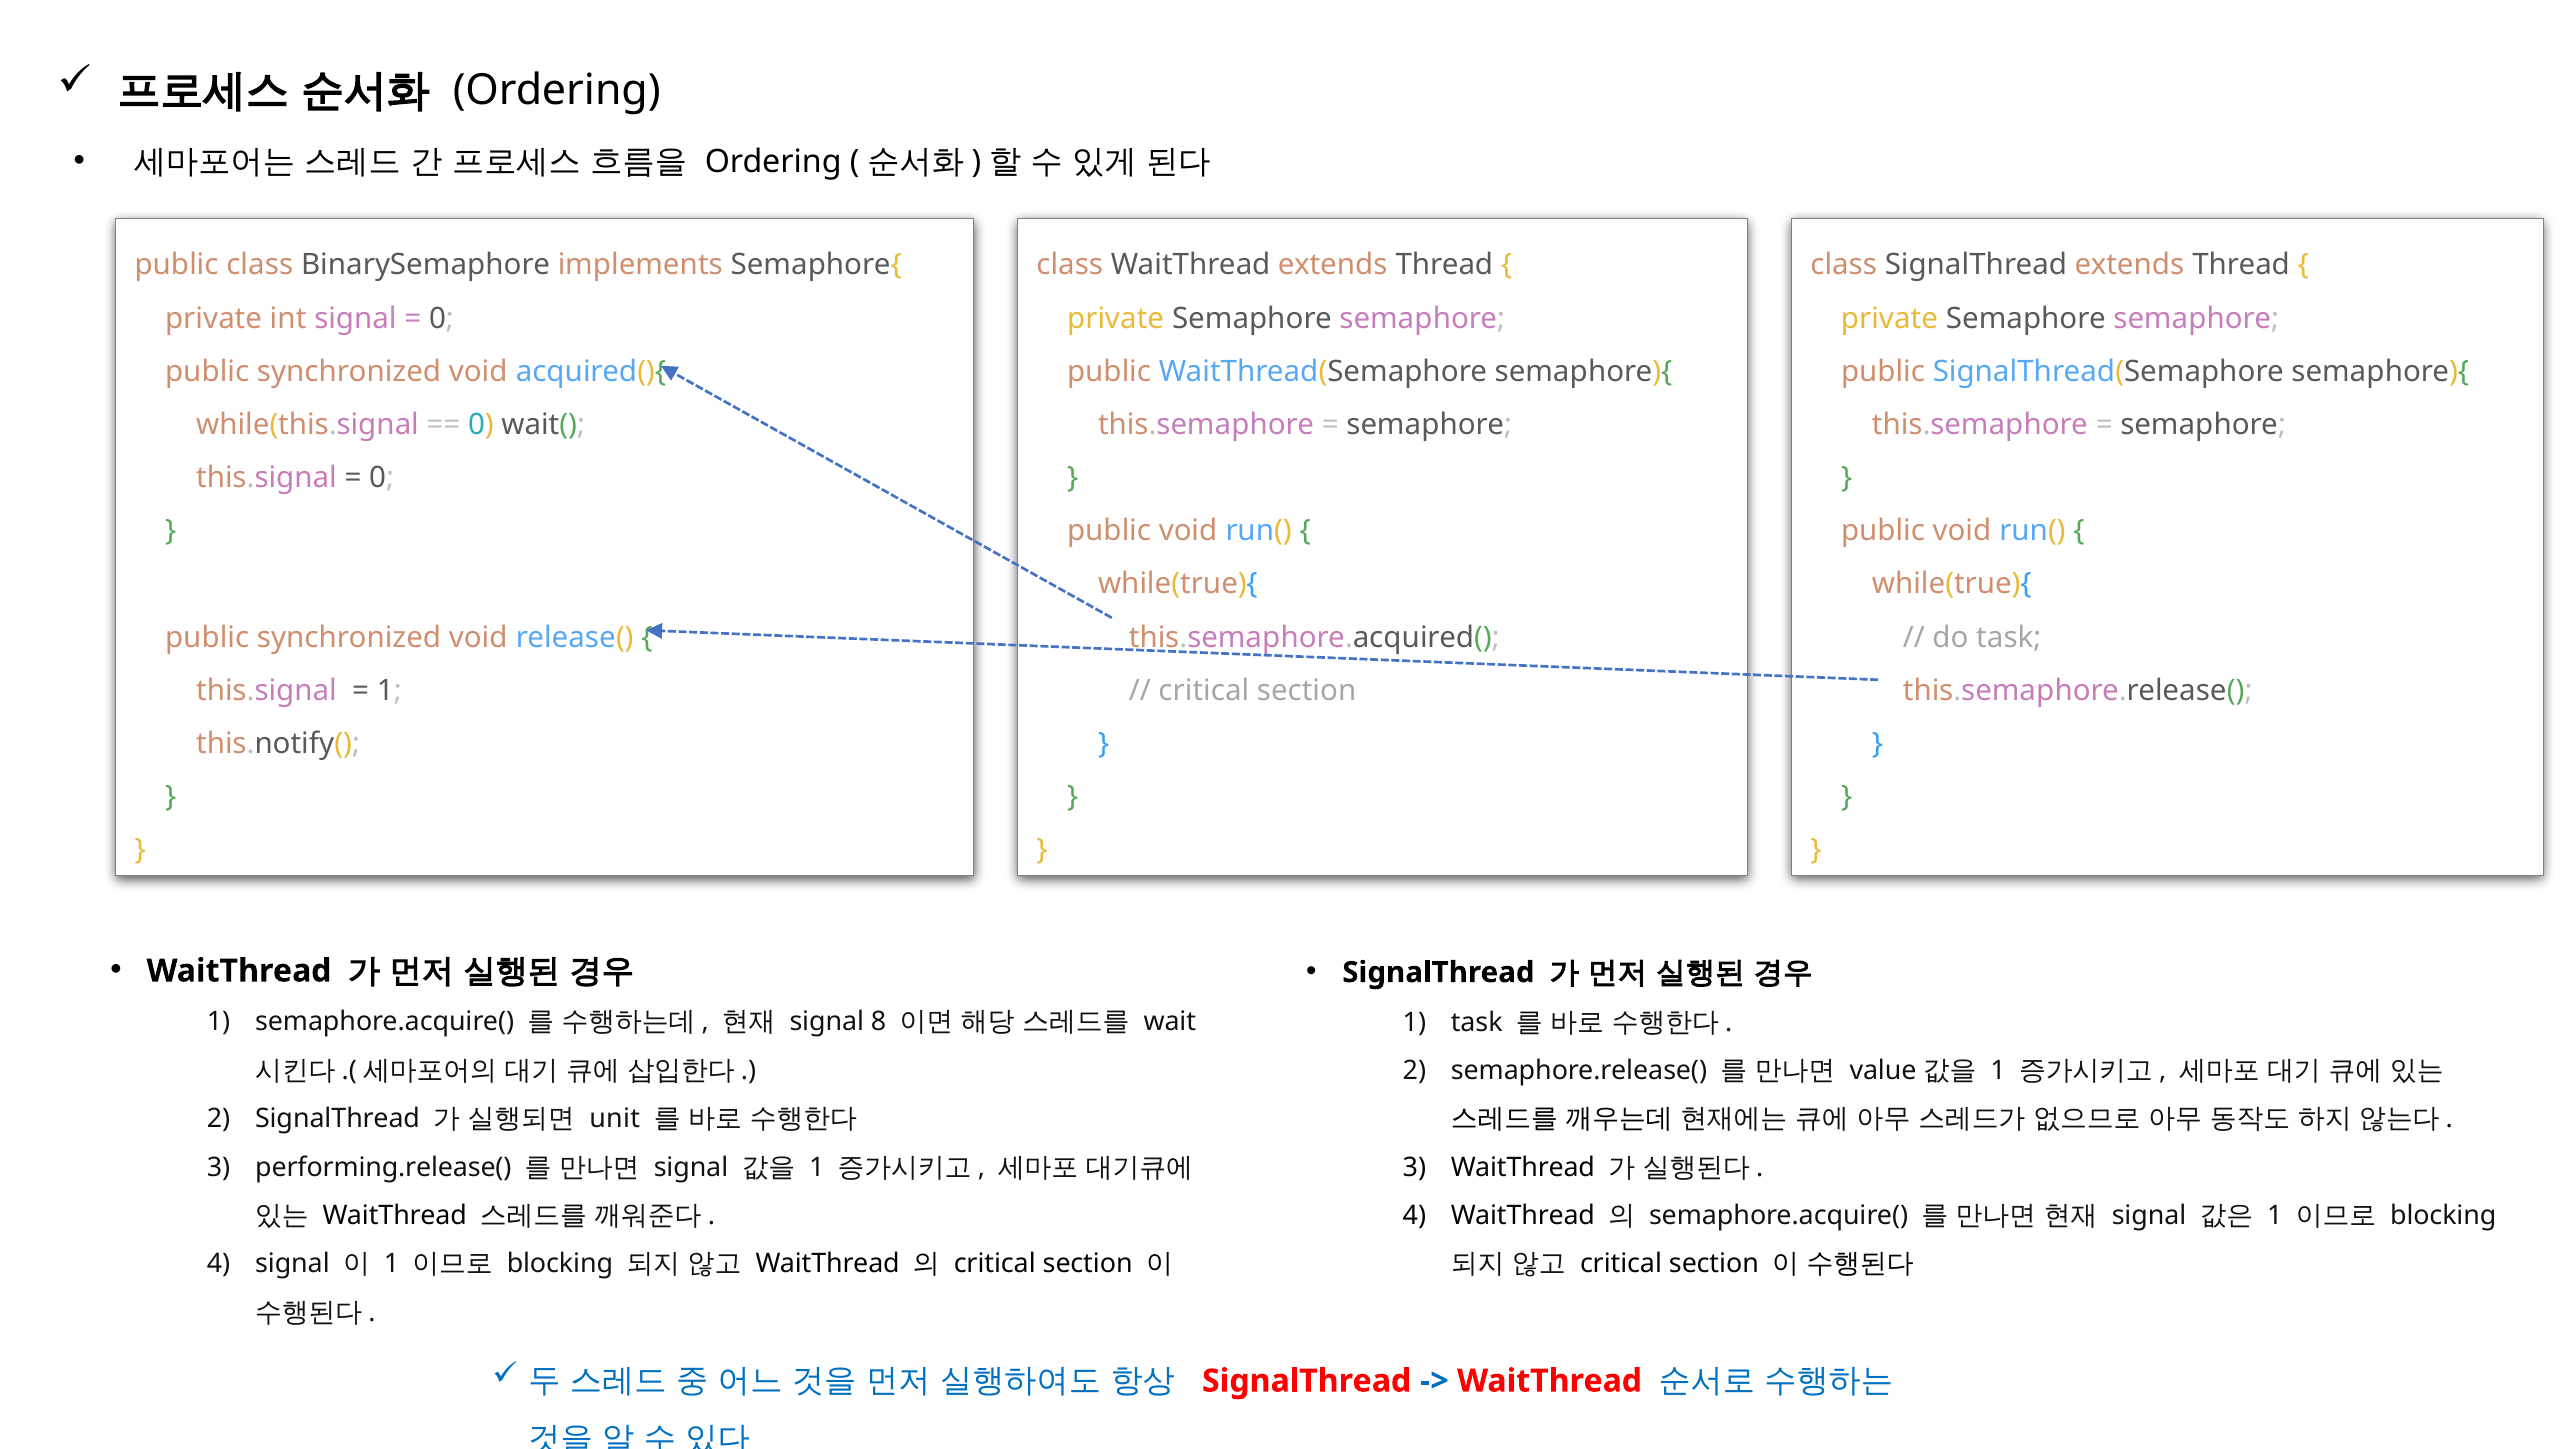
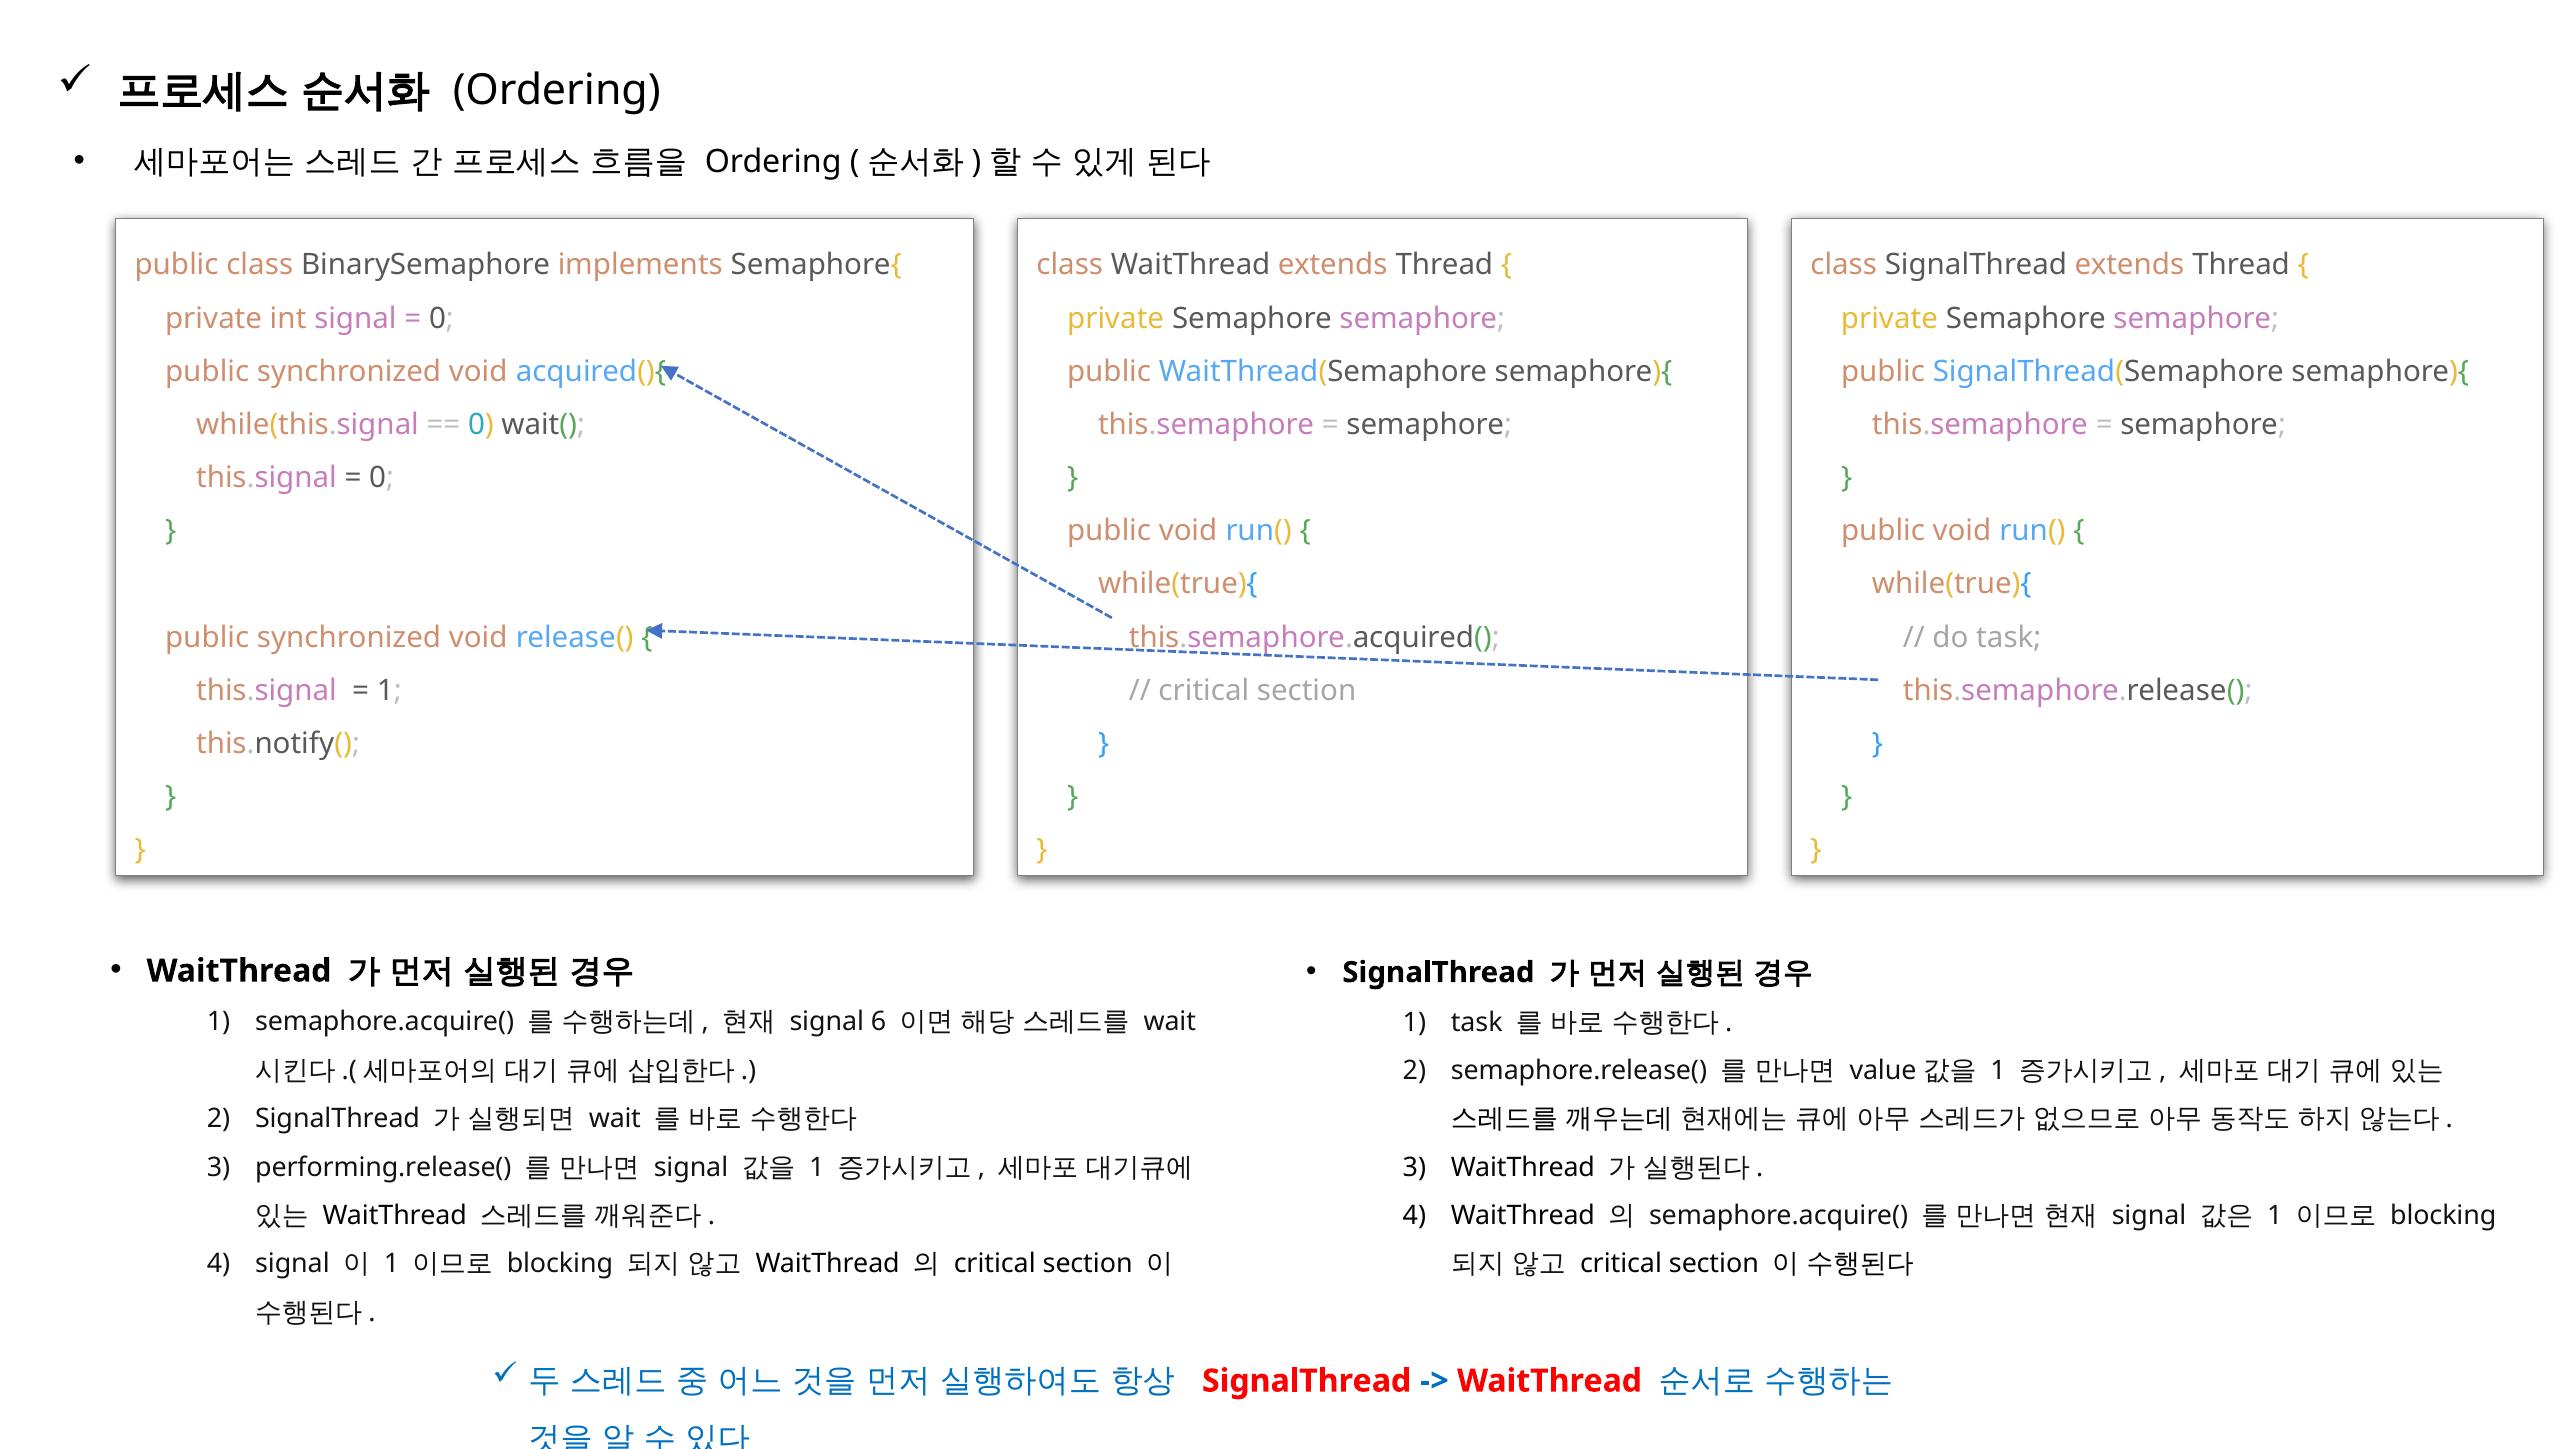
8: 8 -> 6 (879, 1022)
unit: unit -> wait (615, 1119)
